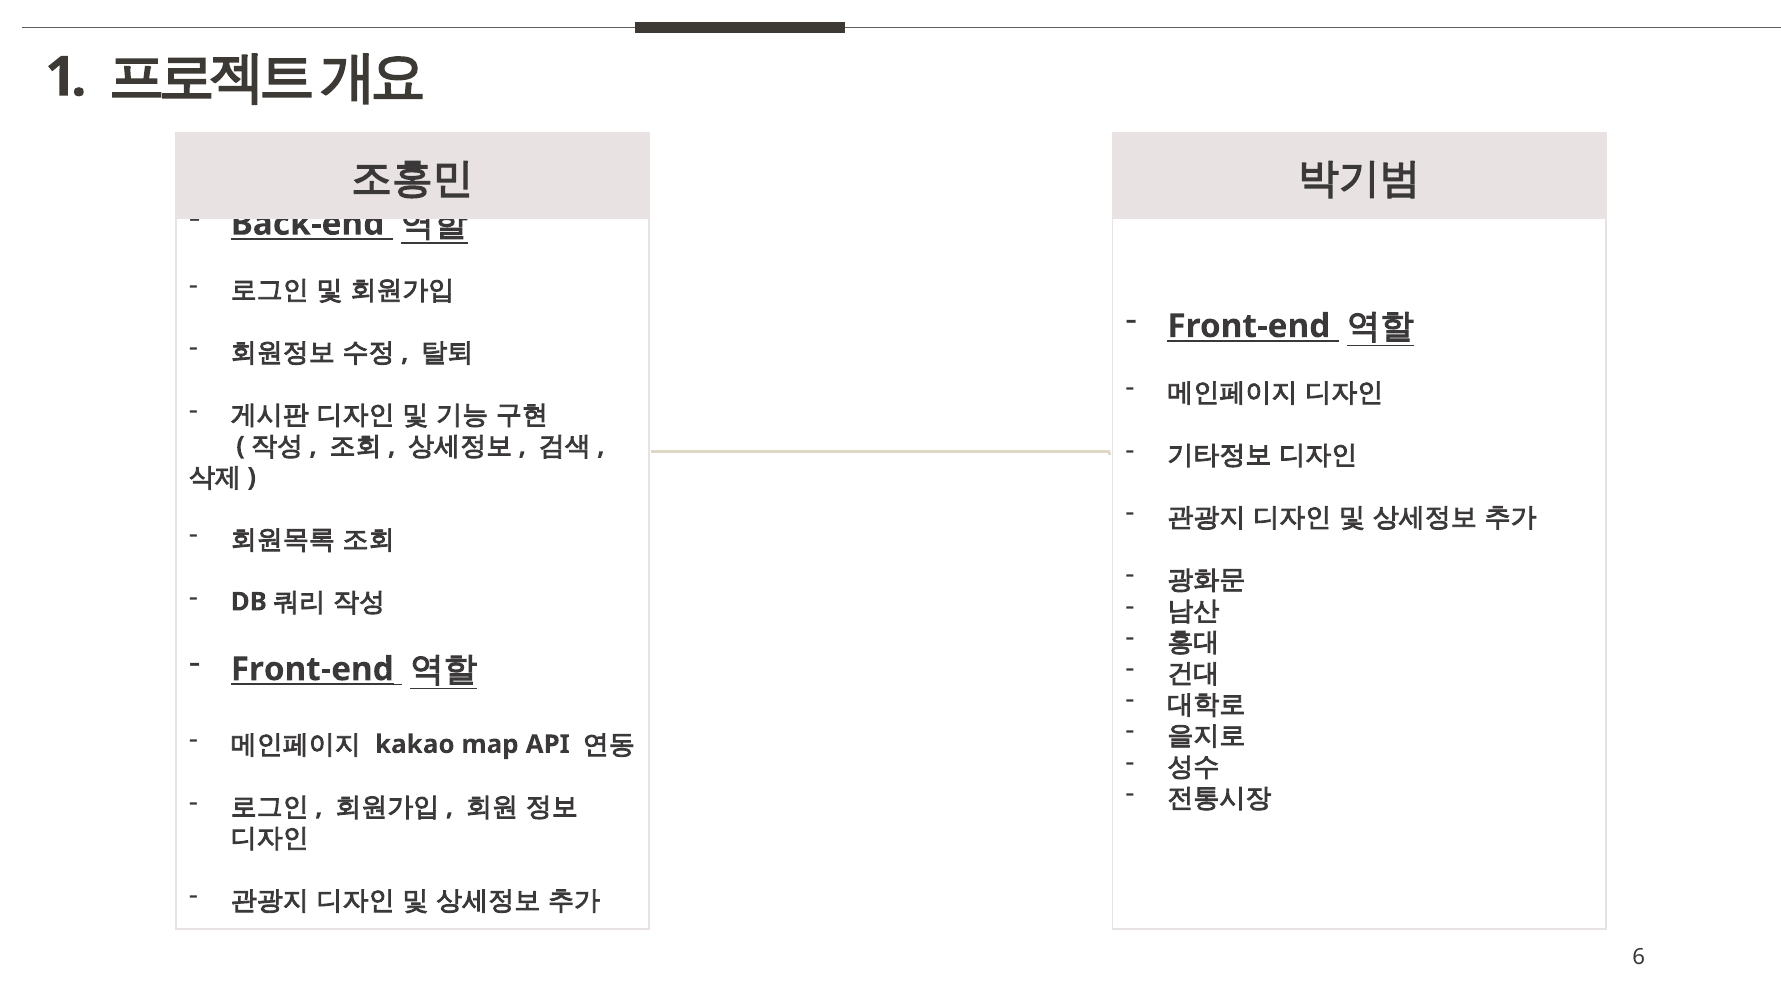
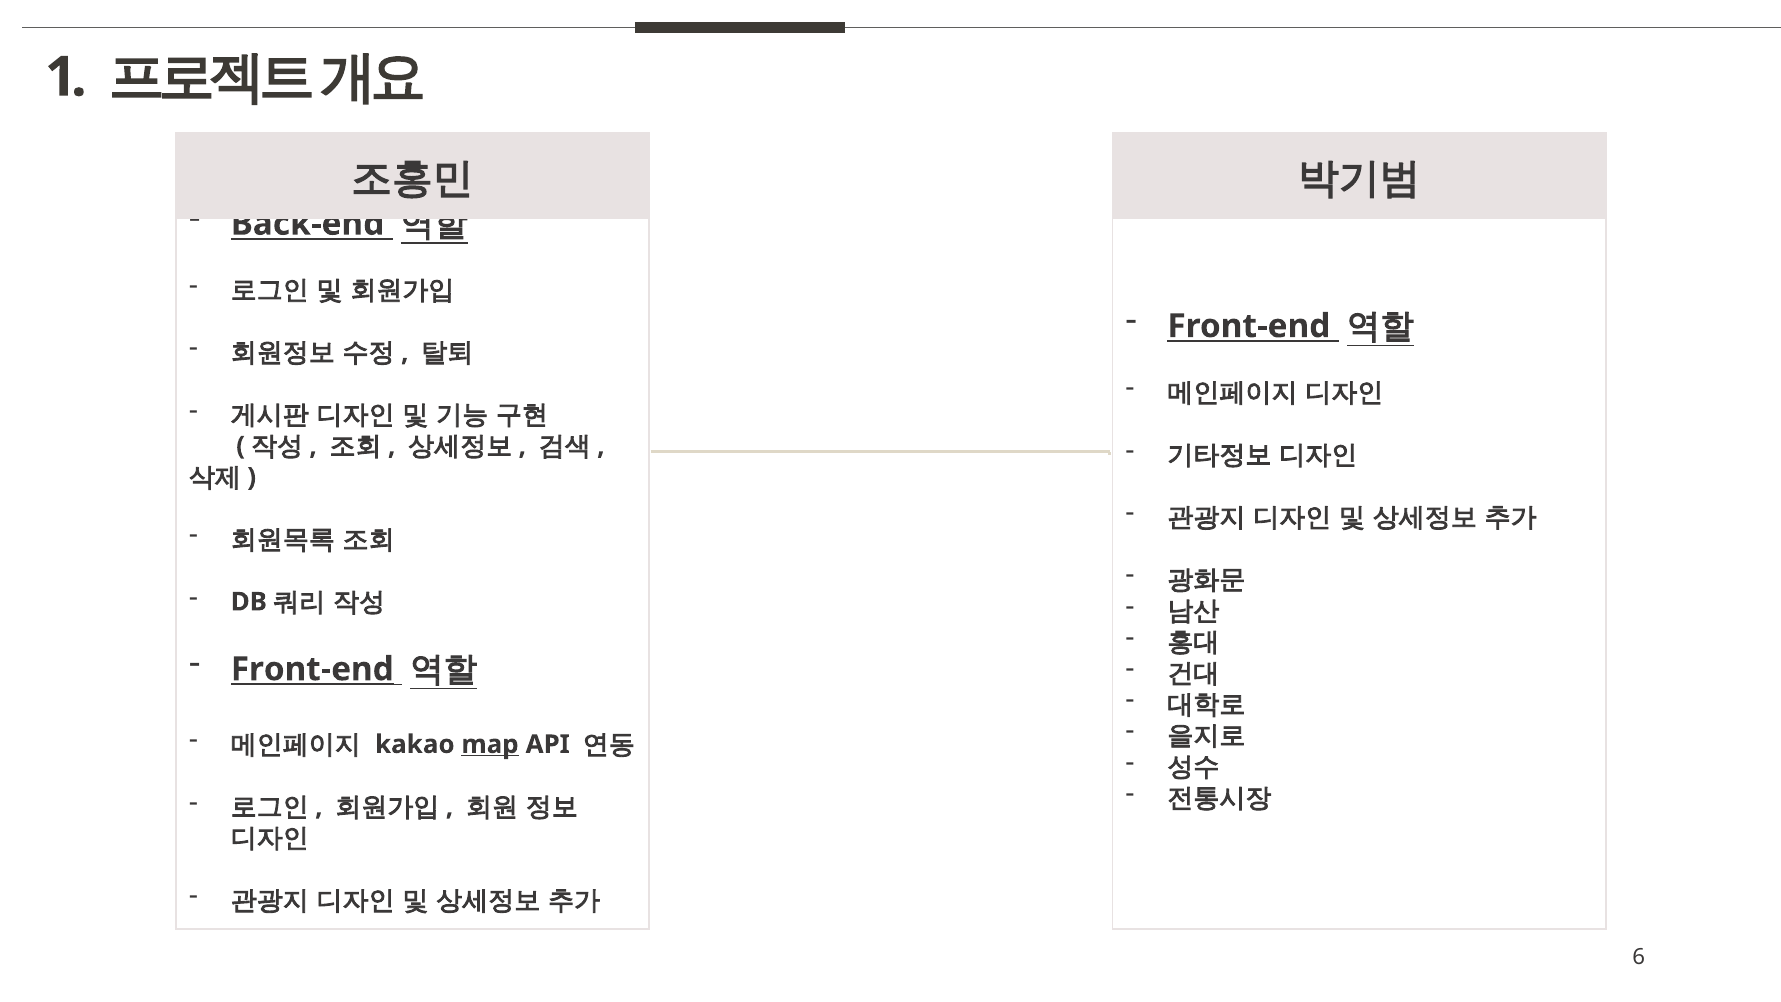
map underline: none -> present (490, 744)
